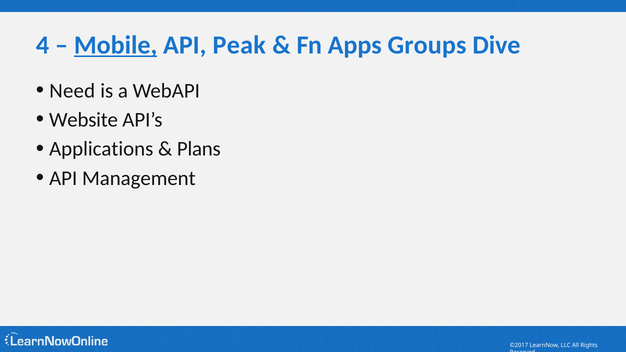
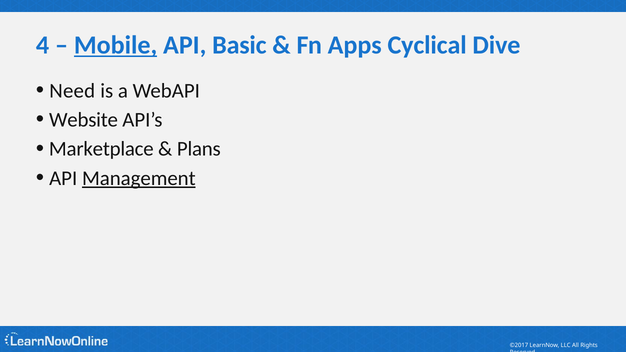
Peak: Peak -> Basic (239, 45)
Groups: Groups -> Cyclical (427, 45)
Applications: Applications -> Marketplace (101, 149)
Management underline: none -> present (139, 178)
